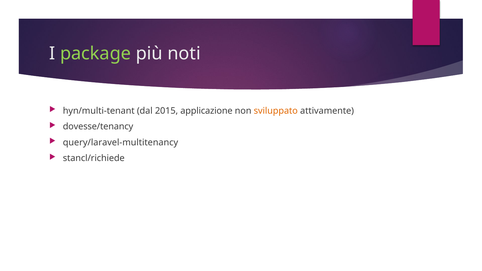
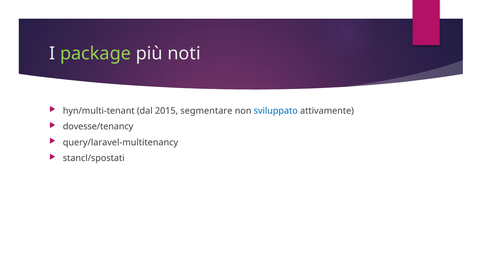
applicazione: applicazione -> segmentare (206, 111)
sviluppato colour: orange -> blue (276, 111)
stancl/richiede: stancl/richiede -> stancl/spostati (94, 158)
